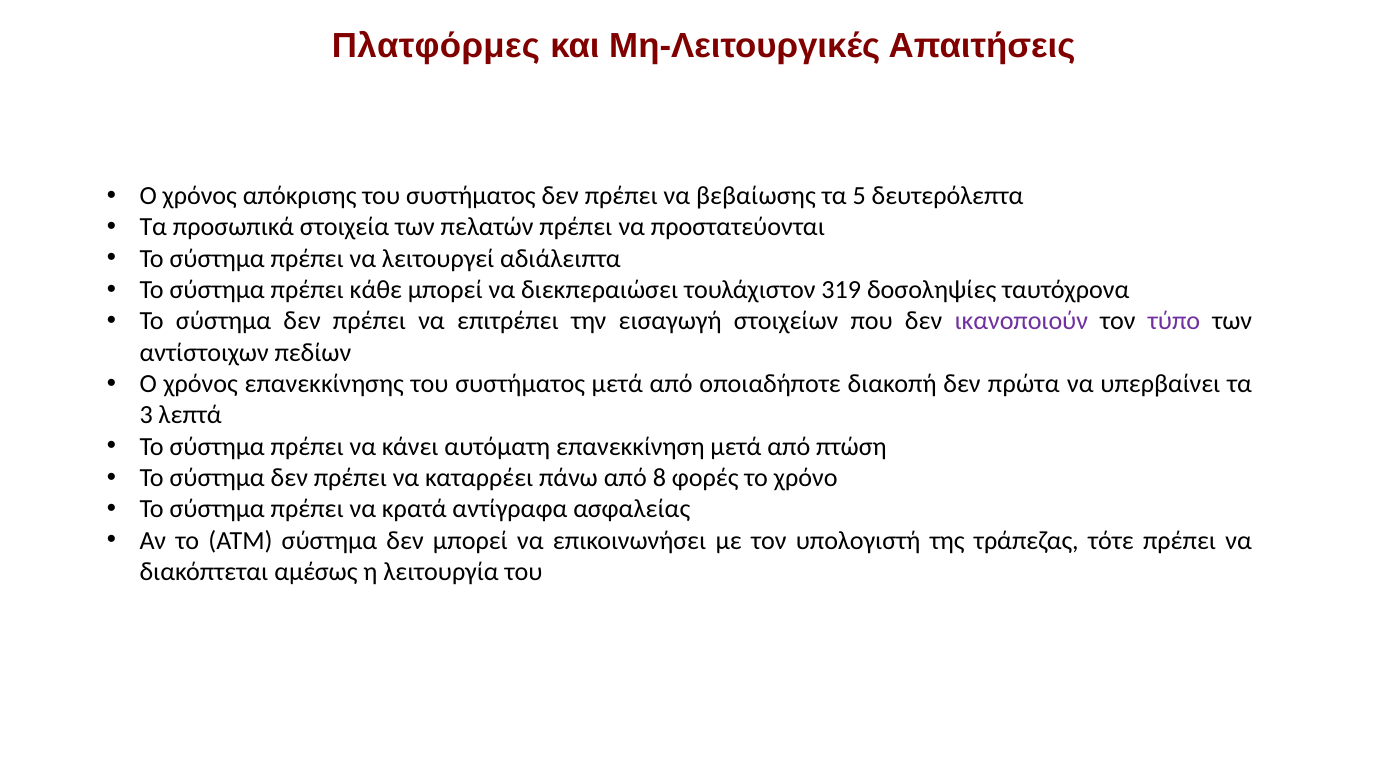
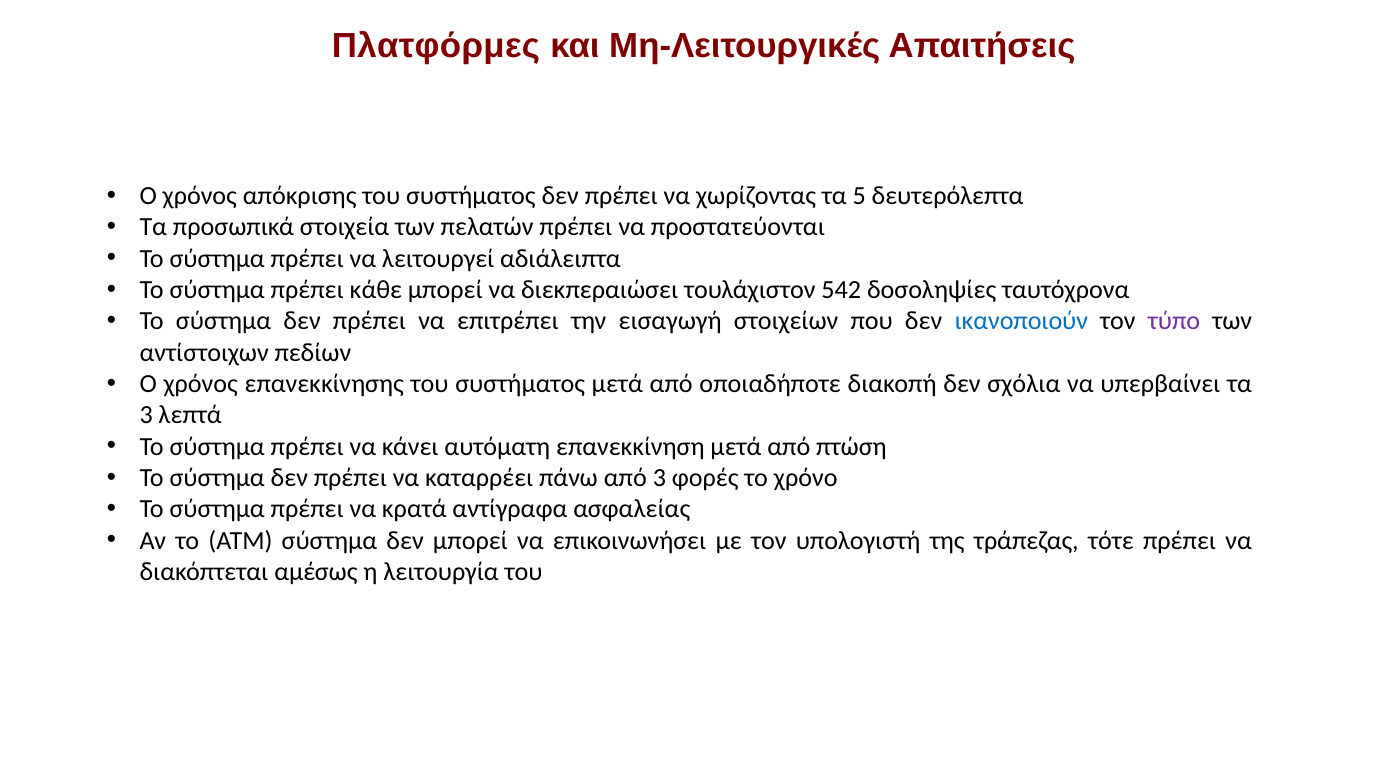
βεβαίωσης: βεβαίωσης -> χωρίζοντας (756, 196)
319: 319 -> 542 (841, 290)
ικανοποιούν colour: purple -> blue (1021, 321)
πρώτα: πρώτα -> σχόλια (1024, 384)
από 8: 8 -> 3 (659, 478)
